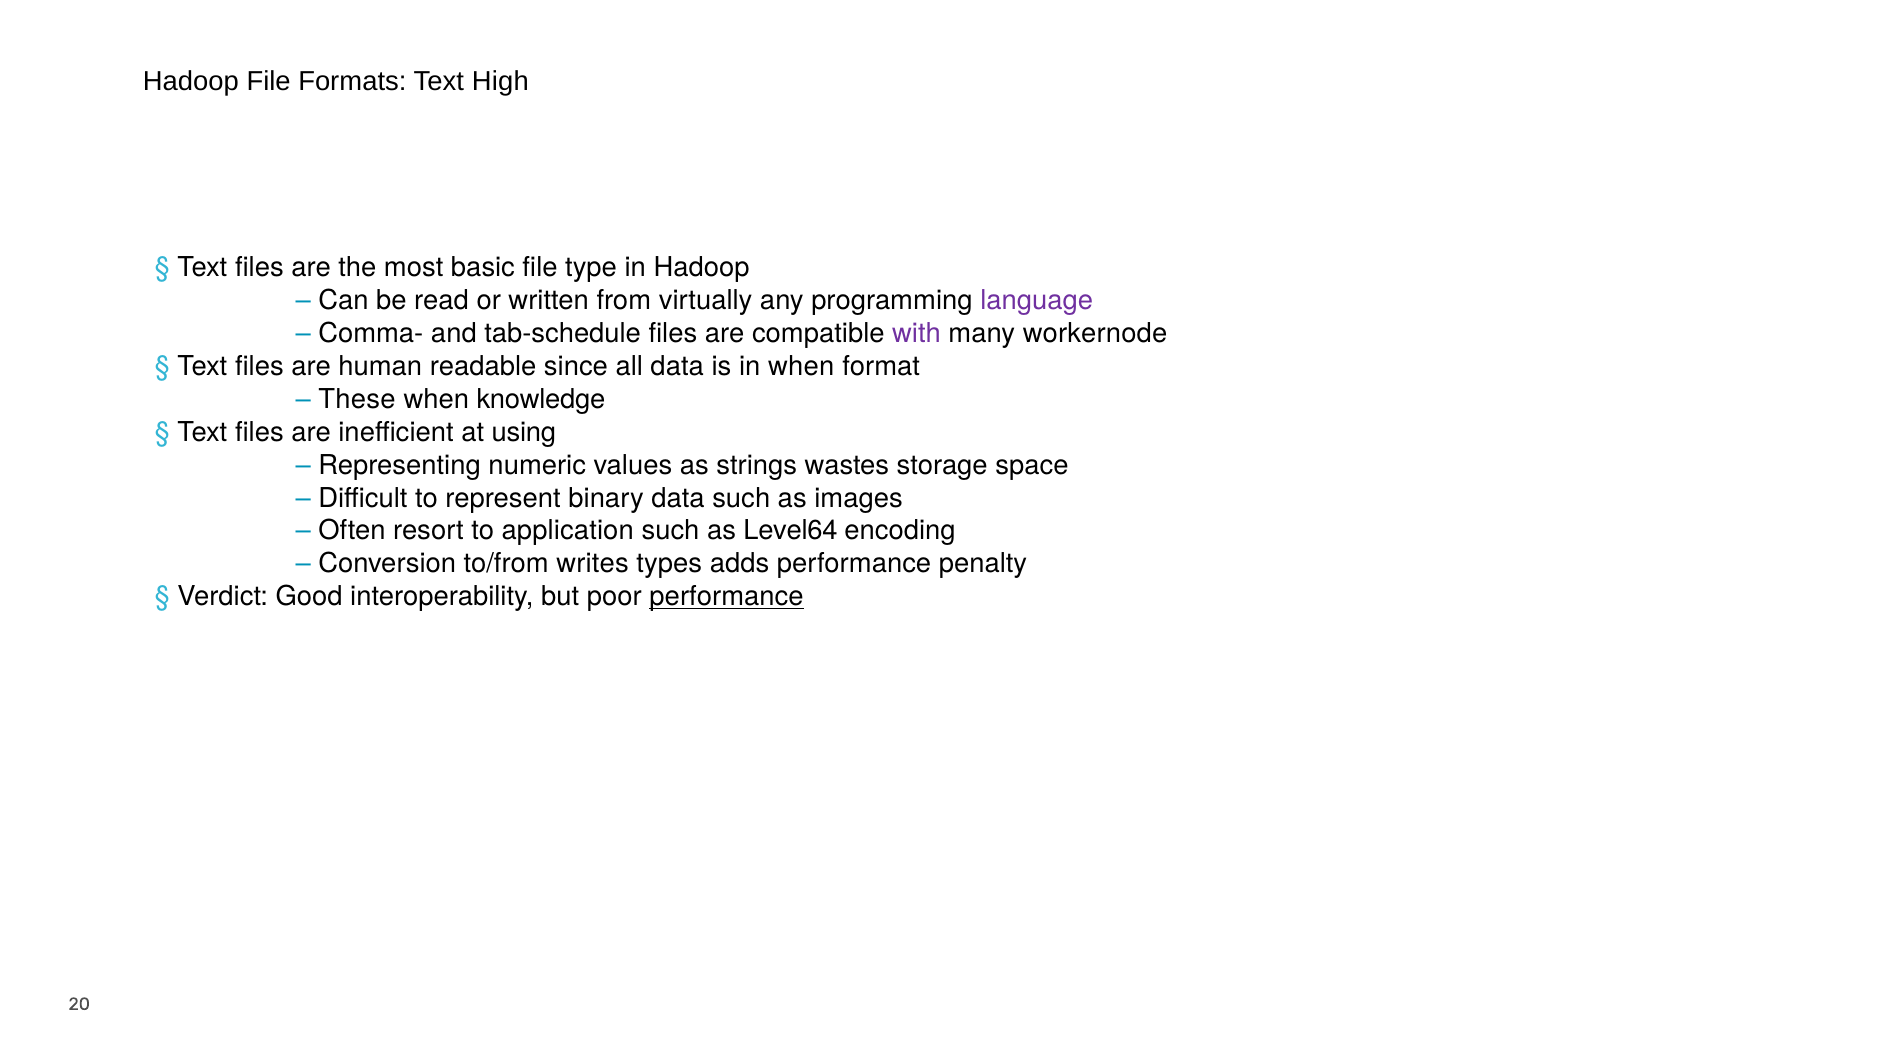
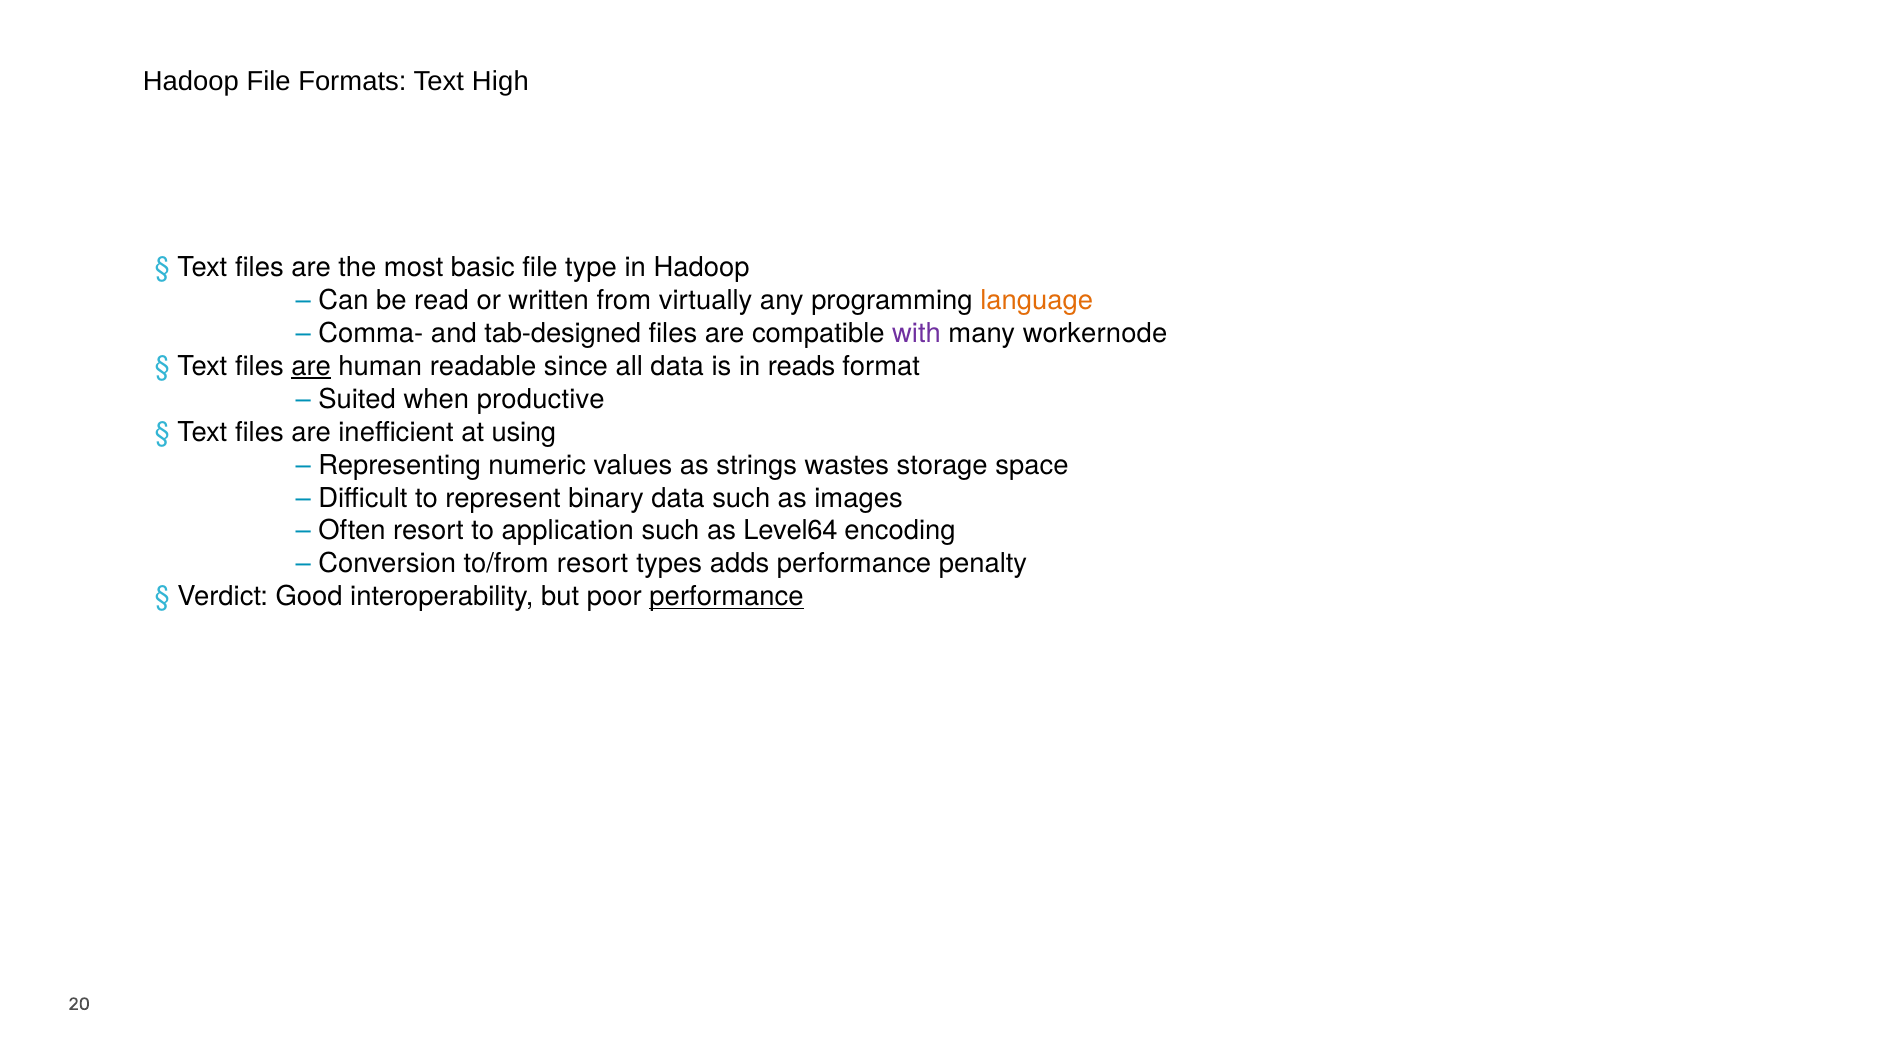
language colour: purple -> orange (1037, 301)
tab-schedule: tab-schedule -> tab-designed (563, 334)
are underline: none -> present (311, 367)
in when: when -> reads (802, 367)
These: These -> Suited (357, 400)
knowledge: knowledge -> productive (541, 400)
to/from writes: writes -> resort (593, 564)
